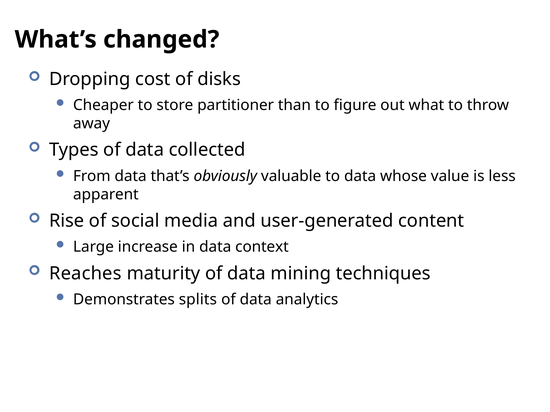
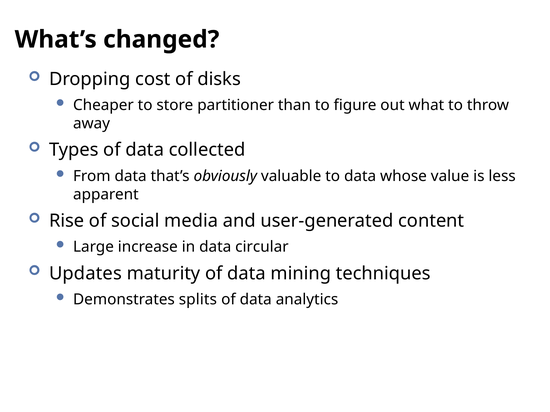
context: context -> circular (262, 247)
Reaches: Reaches -> Updates (85, 274)
